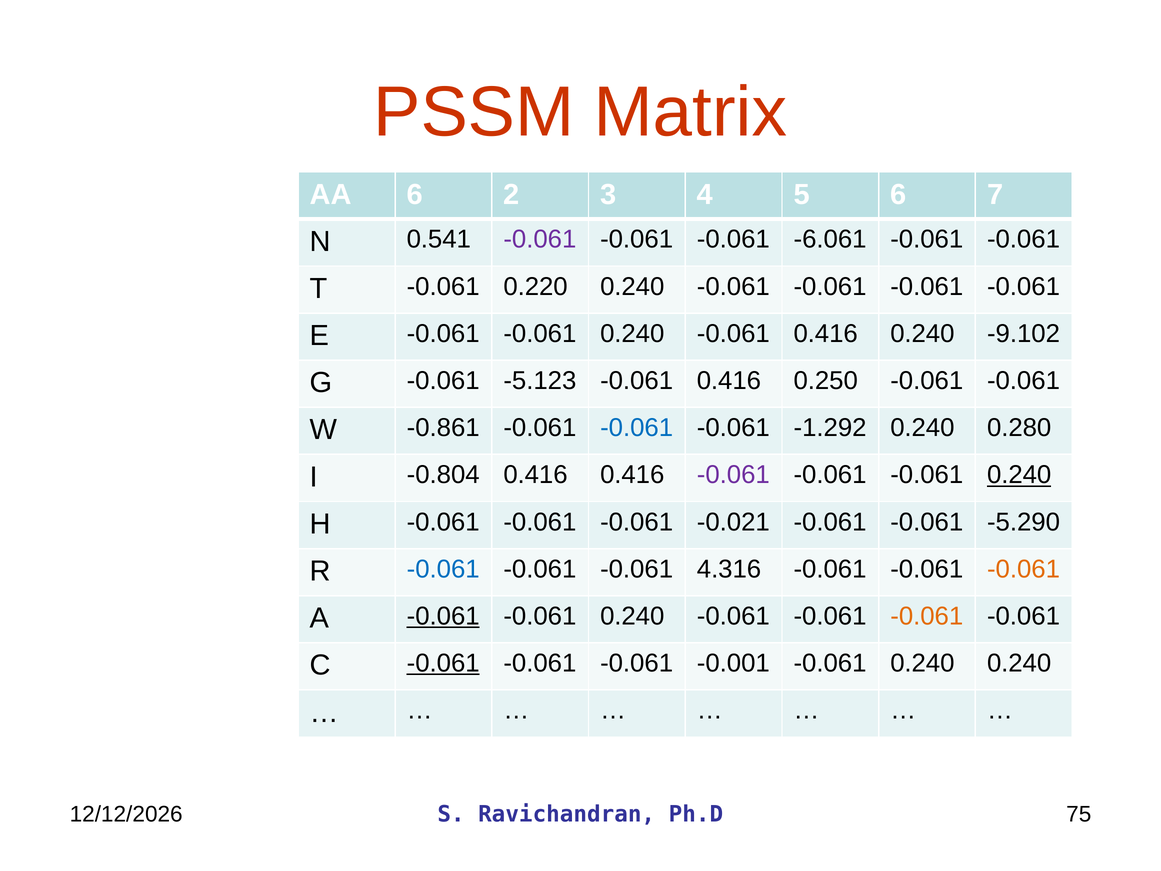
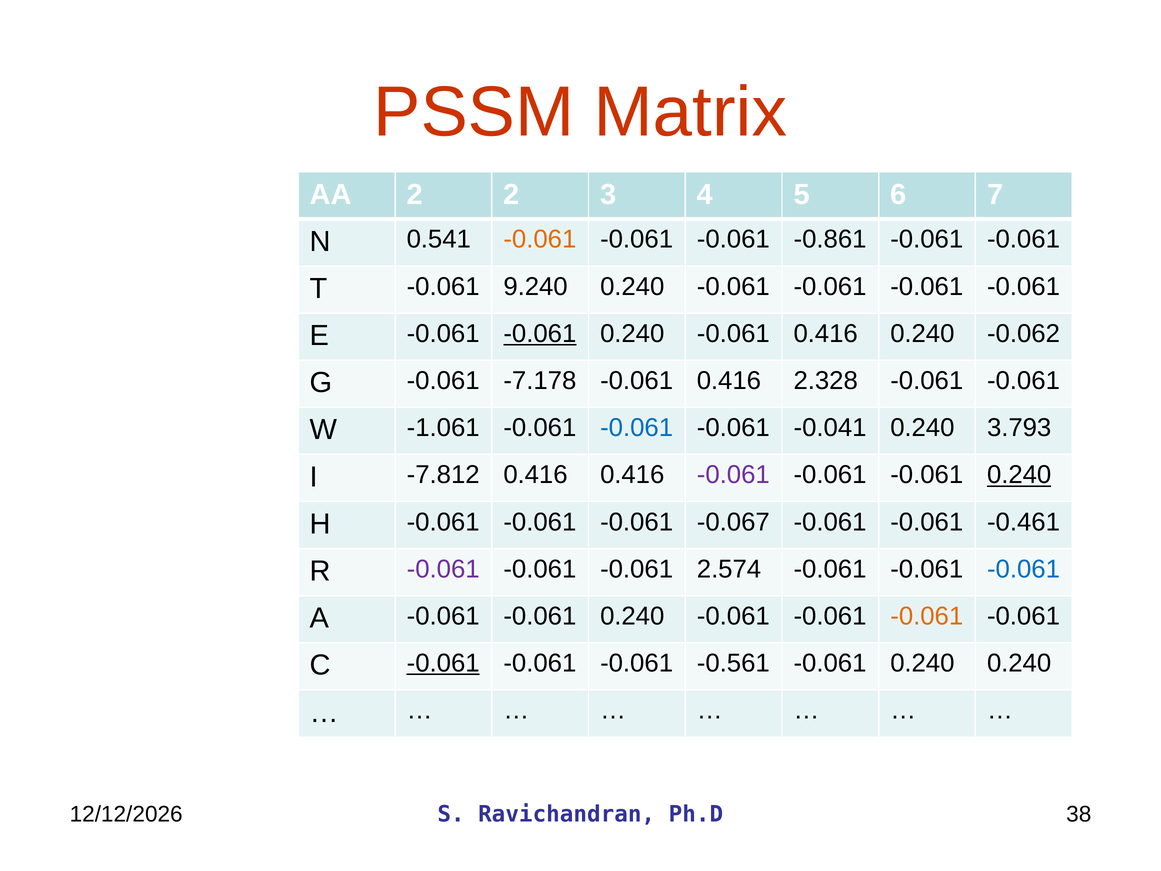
AA 6: 6 -> 2 (415, 194)
-0.061 colour: purple -> orange (540, 239)
-6.061: -6.061 -> -0.861 (830, 239)
0.220: 0.220 -> 9.240 (536, 286)
-0.061 underline: none -> present (540, 334)
-9.102: -9.102 -> -0.062 (1024, 334)
-5.123: -5.123 -> -7.178 (540, 381)
0.250: 0.250 -> 2.328 (826, 381)
-0.861: -0.861 -> -1.061 (443, 428)
-1.292: -1.292 -> -0.041 (830, 428)
0.280: 0.280 -> 3.793 (1019, 428)
-0.804: -0.804 -> -7.812 (443, 475)
-0.021: -0.021 -> -0.067 (733, 522)
-5.290: -5.290 -> -0.461 (1024, 522)
-0.061 colour: blue -> purple (443, 569)
4.316: 4.316 -> 2.574 (729, 569)
-0.061 colour: orange -> blue (1024, 569)
-0.061 underline: present -> none (443, 616)
-0.001: -0.001 -> -0.561 (733, 663)
75: 75 -> 38 (1079, 814)
